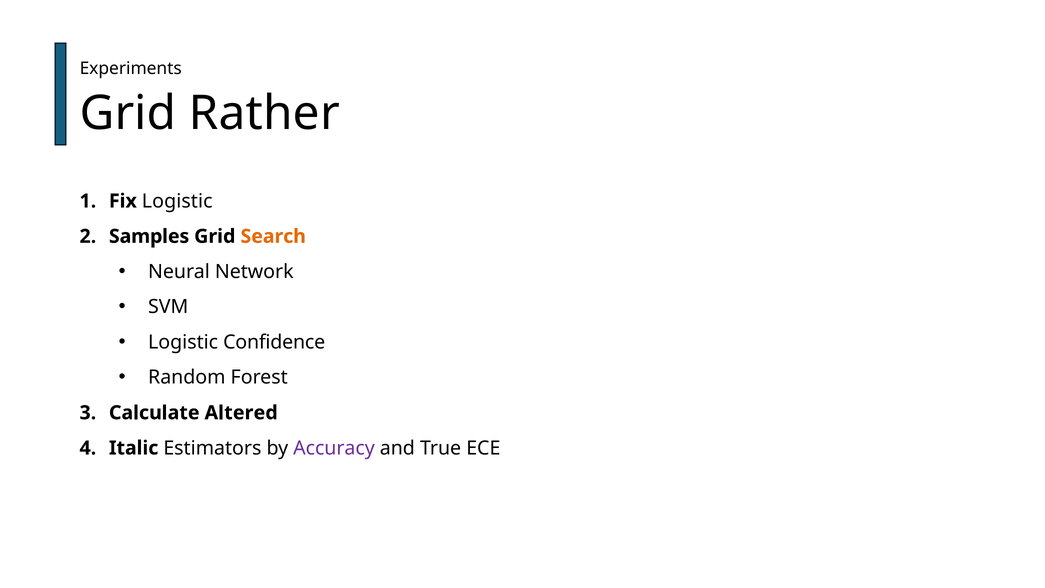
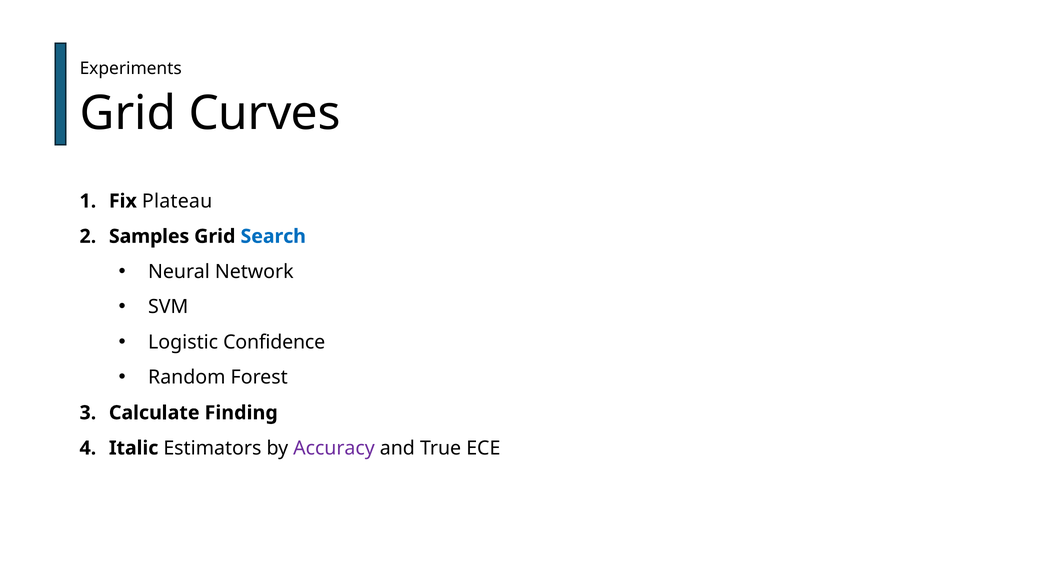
Rather: Rather -> Curves (265, 113)
Fix Logistic: Logistic -> Plateau (177, 201)
Search colour: orange -> blue (273, 236)
Altered: Altered -> Finding (241, 413)
